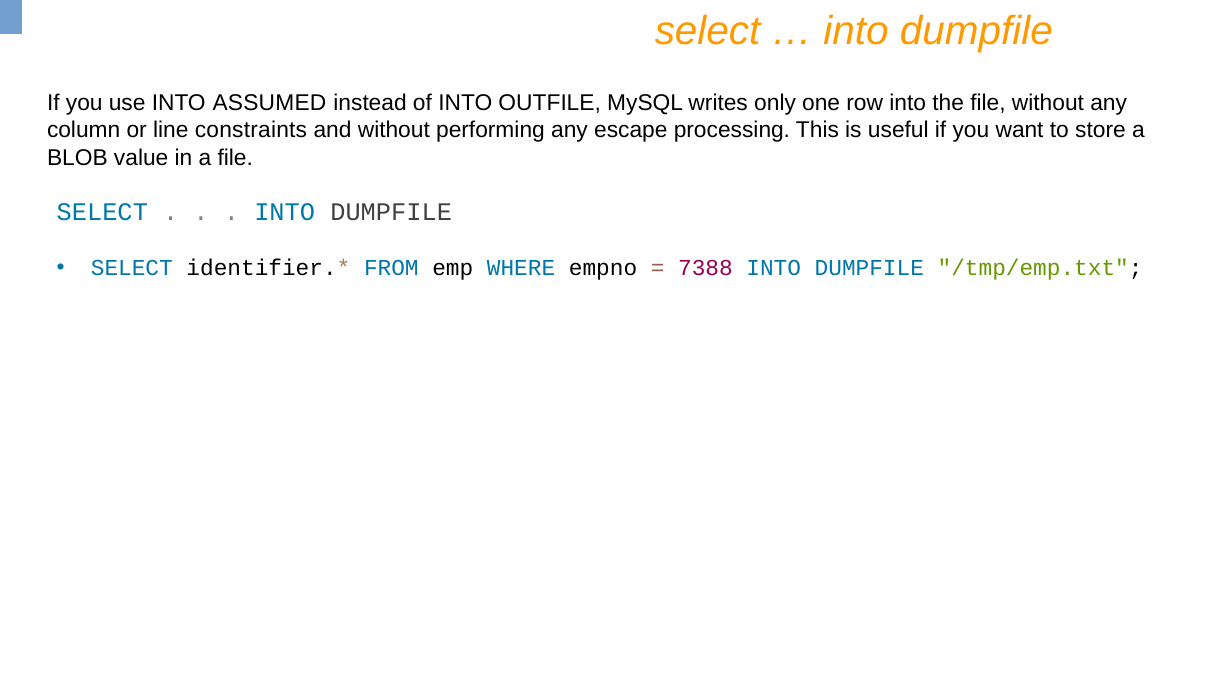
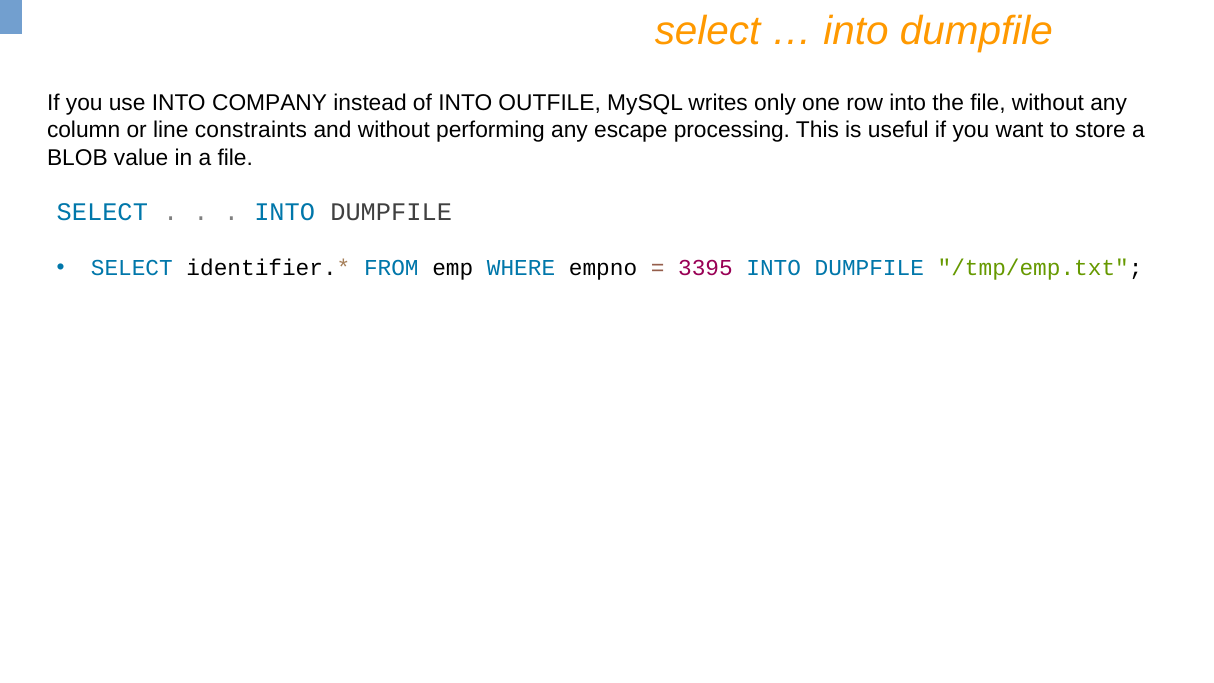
ASSUMED: ASSUMED -> COMPANY (270, 103)
7388: 7388 -> 3395 (705, 268)
